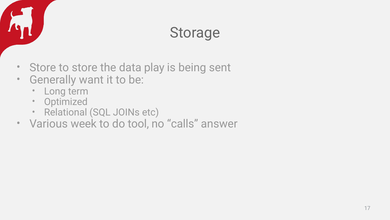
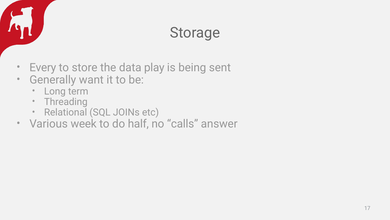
Store: Store -> Every (43, 67)
Optimized: Optimized -> Threading (66, 102)
tool: tool -> half (138, 124)
